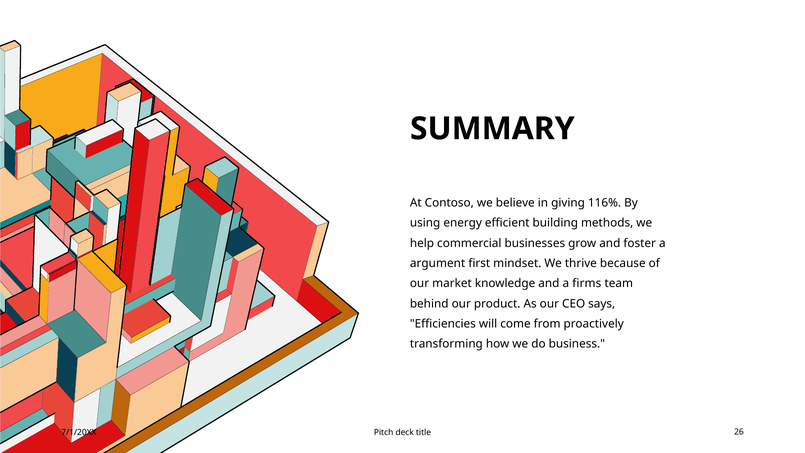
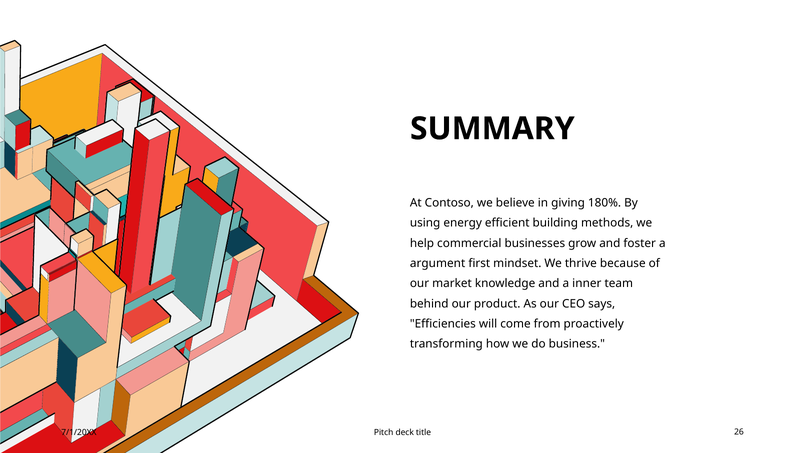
116%: 116% -> 180% (605, 203)
firms: firms -> inner (587, 283)
